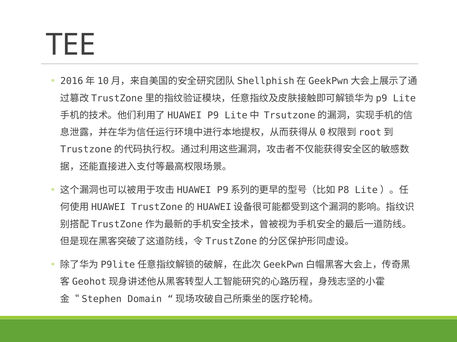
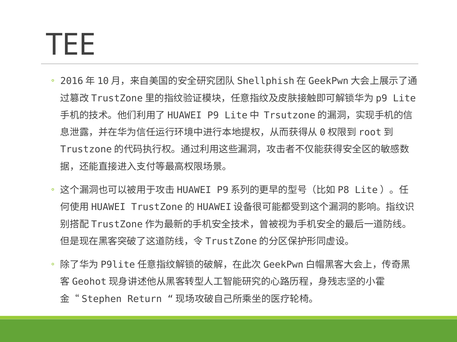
Domain: Domain -> Return (145, 300)
